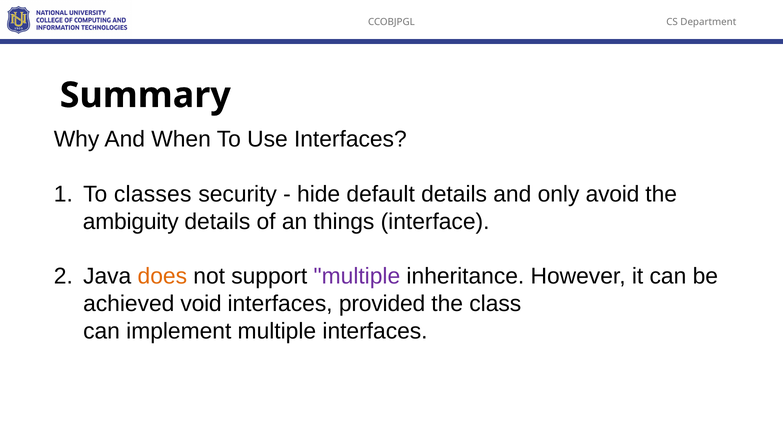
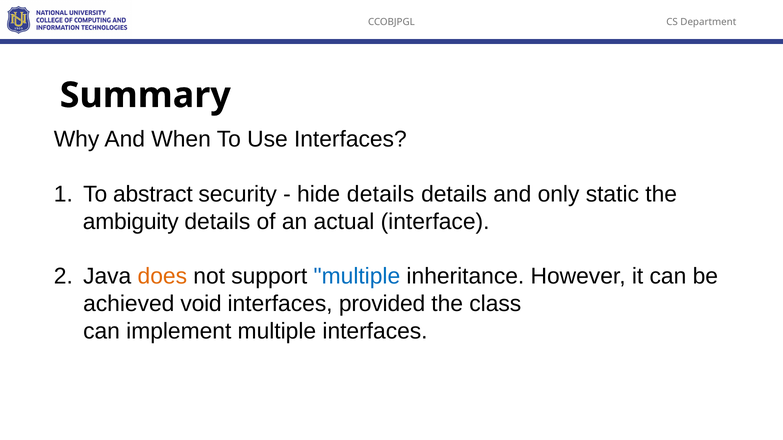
classes: classes -> abstract (153, 194)
hide default: default -> details (381, 194)
avoid: avoid -> static (612, 194)
things: things -> actual (344, 222)
multiple colour: purple -> blue (357, 277)
